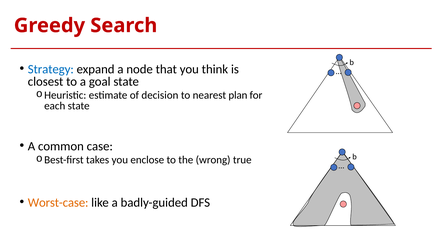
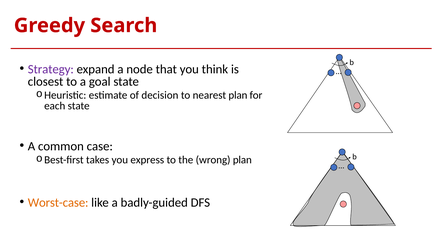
Strategy colour: blue -> purple (51, 69)
enclose: enclose -> express (147, 159)
wrong true: true -> plan (242, 159)
